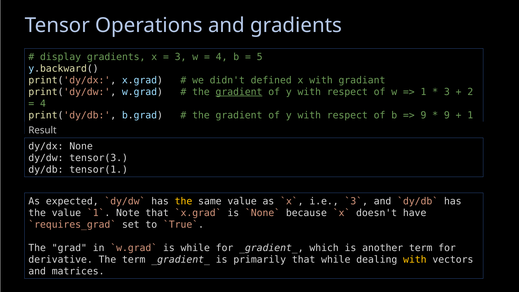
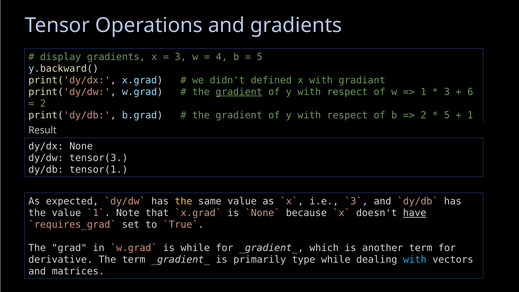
2: 2 -> 6 (470, 92)
4: 4 -> 2 (43, 104)
9: 9 -> 2 (423, 115)
9: 9 -> 5 (447, 115)
have underline: none -> present (415, 213)
primarily that: that -> type (304, 260)
with colour: yellow -> light blue (415, 260)
